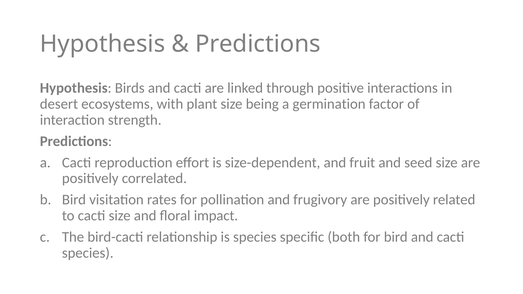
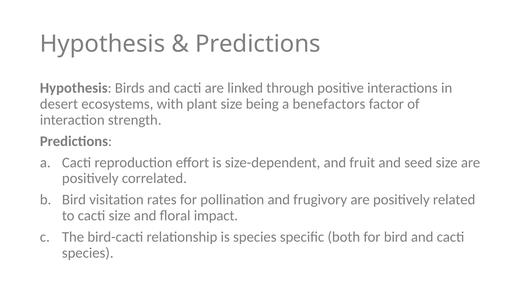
germination: germination -> benefactors (329, 104)
